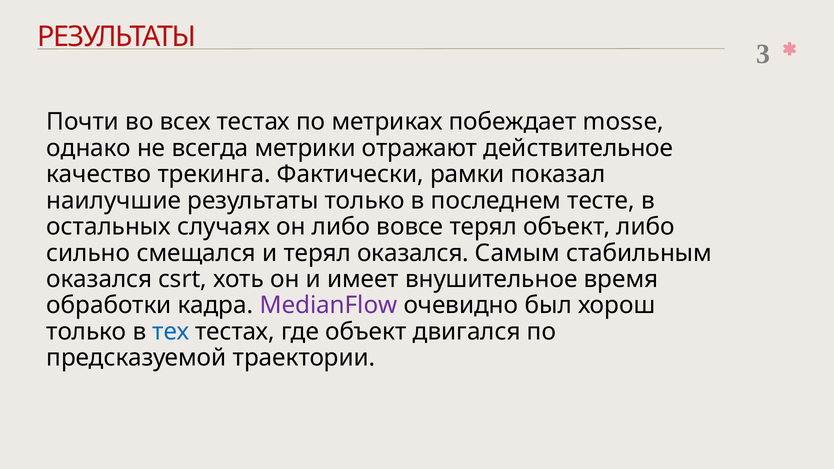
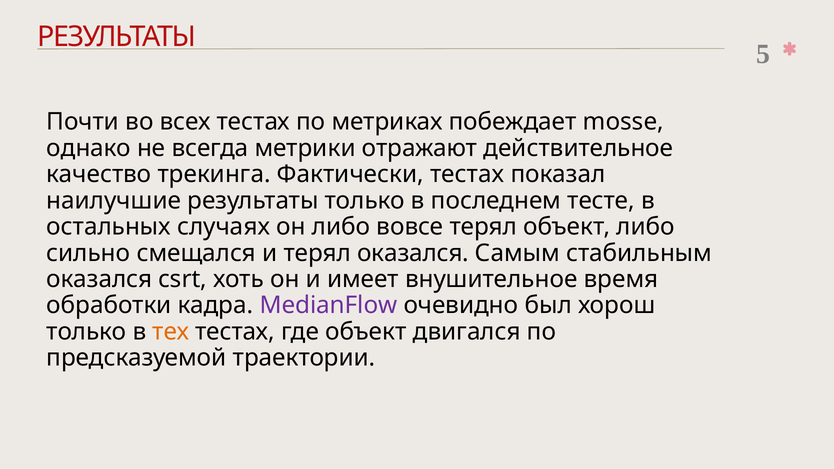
3: 3 -> 5 (763, 54)
Фактически рамки: рамки -> тестах (467, 174)
тех colour: blue -> orange (171, 332)
